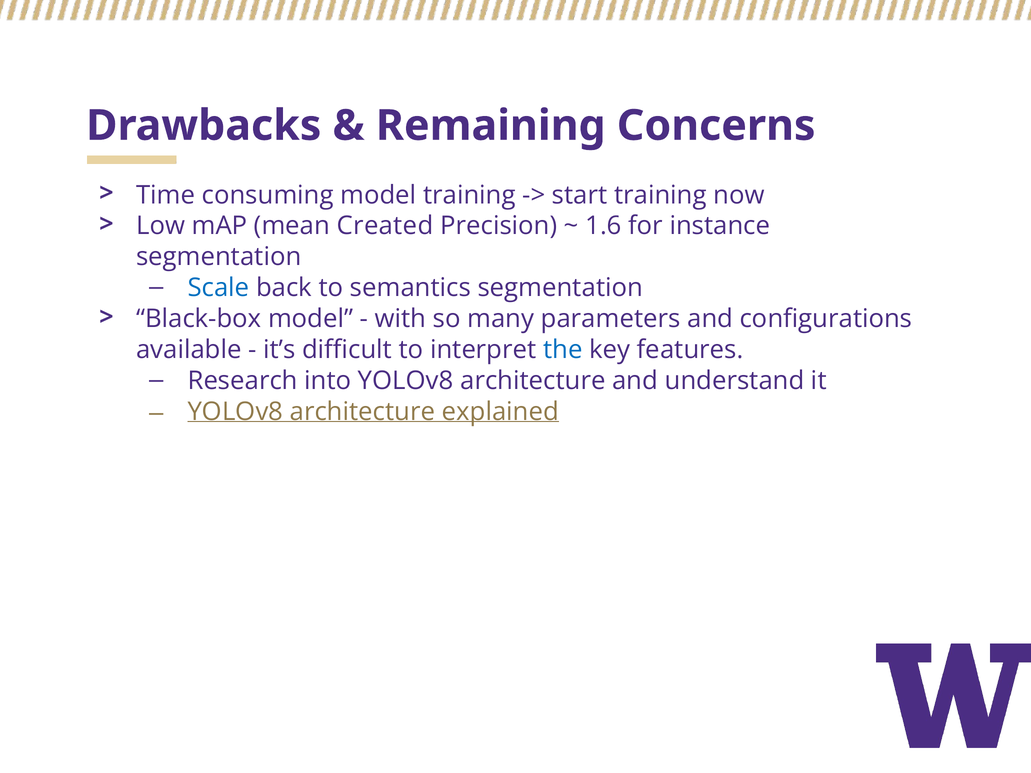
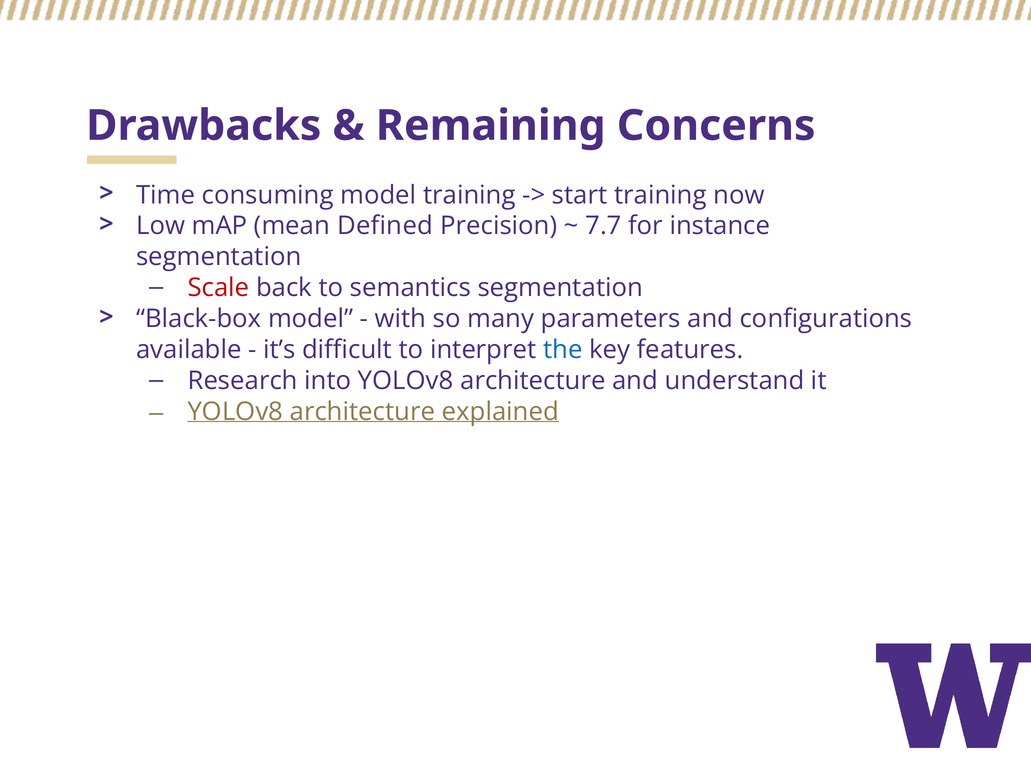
Created: Created -> Defined (385, 226)
1.6: 1.6 -> 7.7 (603, 226)
Scale colour: blue -> red (219, 288)
